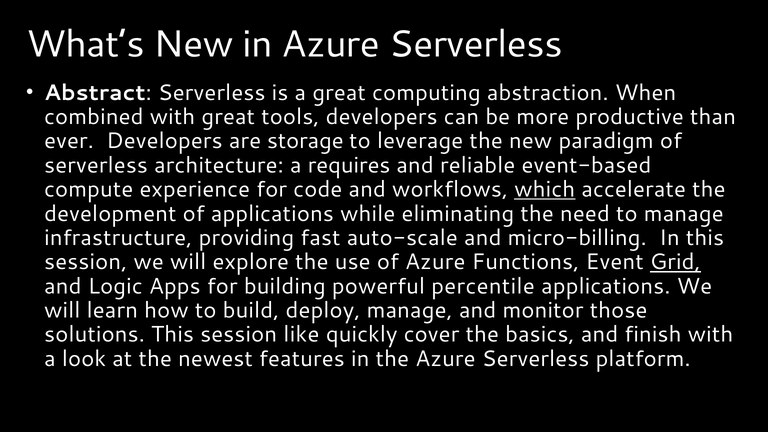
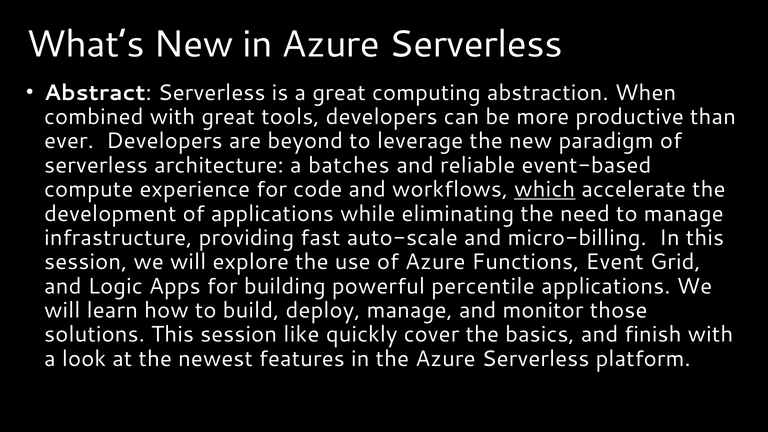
storage: storage -> beyond (305, 141)
requires: requires -> batches (349, 165)
Grid underline: present -> none (675, 262)
